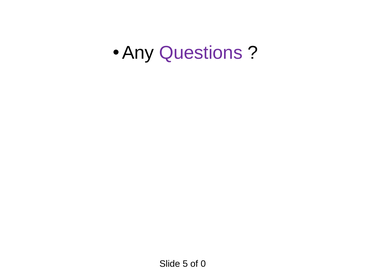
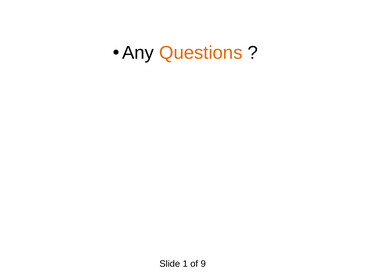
Questions colour: purple -> orange (201, 53)
5: 5 -> 1 (185, 264)
0: 0 -> 9 (203, 264)
